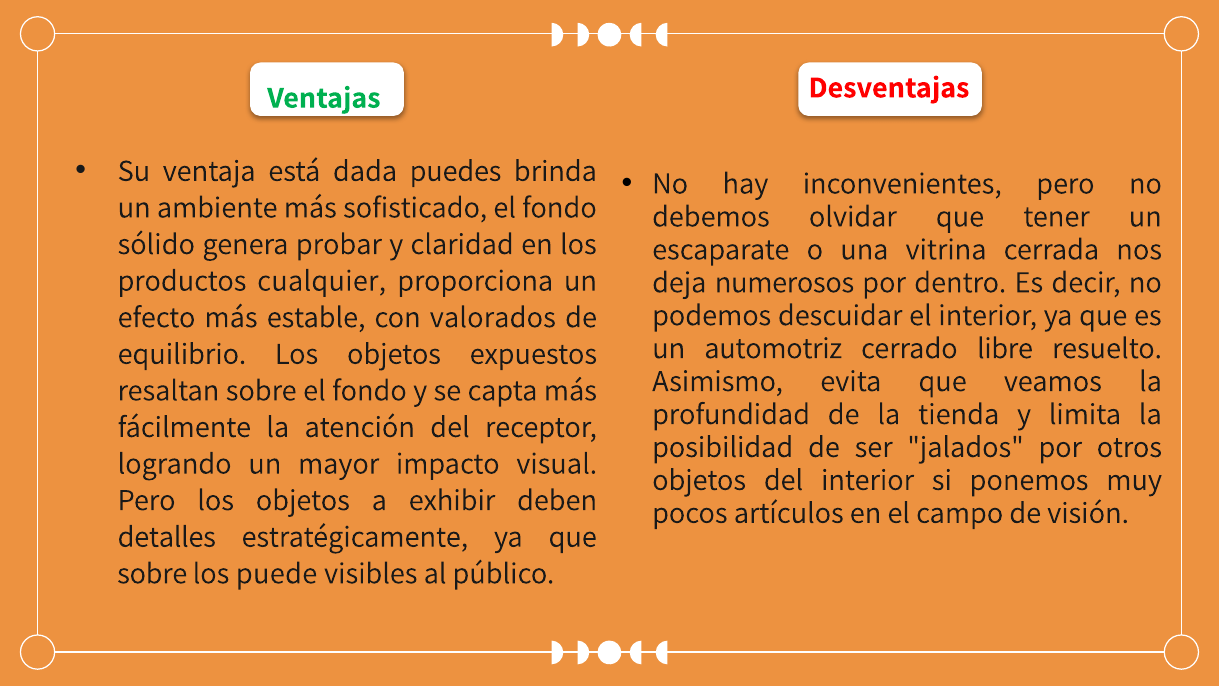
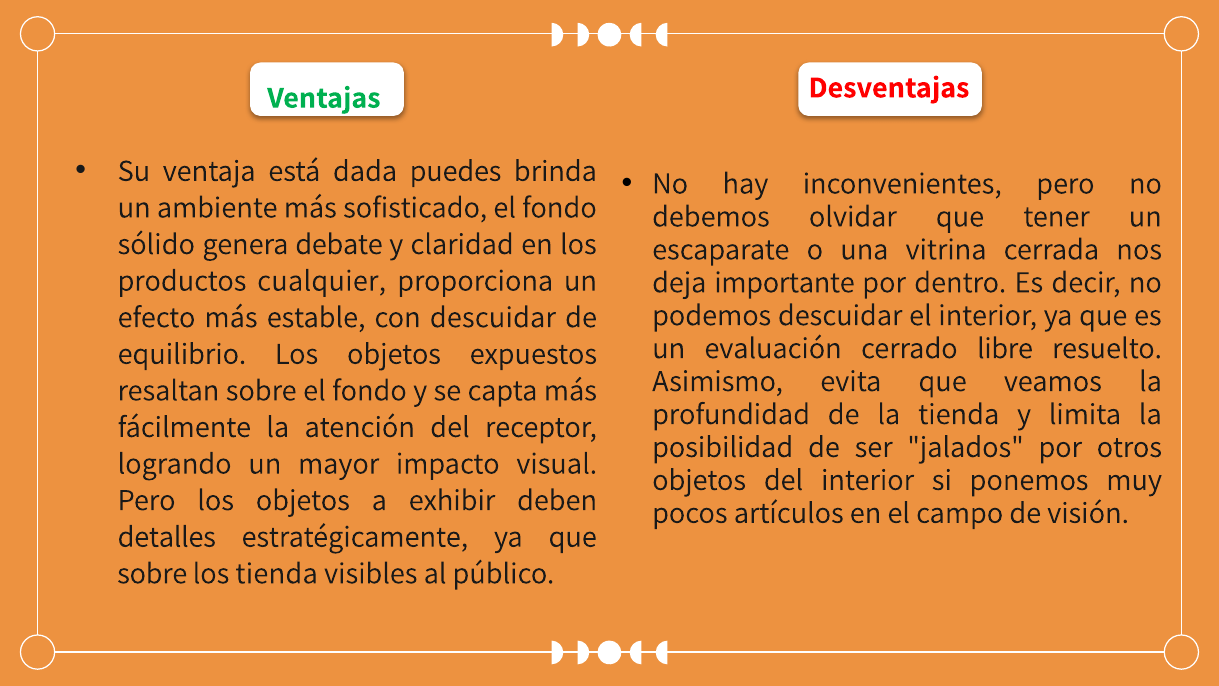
probar: probar -> debate (339, 244)
numerosos: numerosos -> importante (785, 282)
con valorados: valorados -> descuidar (493, 317)
automotriz: automotriz -> evaluación (773, 348)
los puede: puede -> tienda (277, 573)
